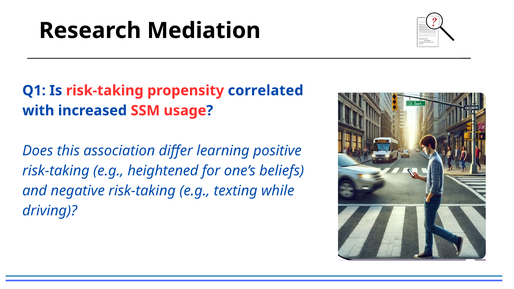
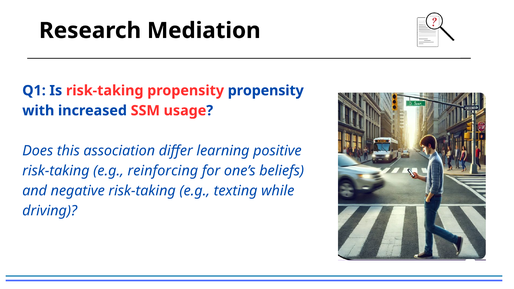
propensity correlated: correlated -> propensity (266, 91)
heightened: heightened -> reinforcing (163, 171)
